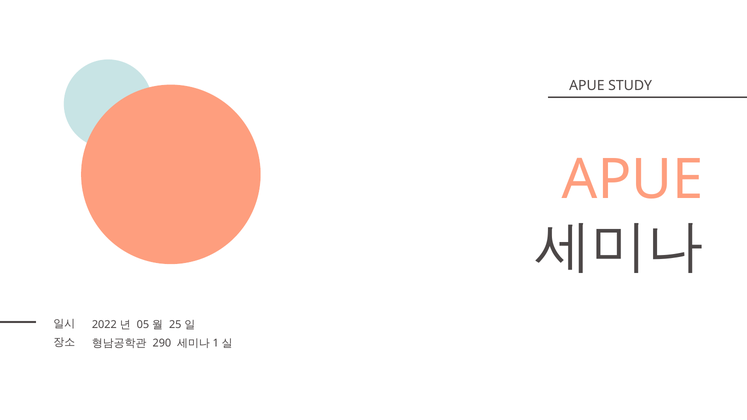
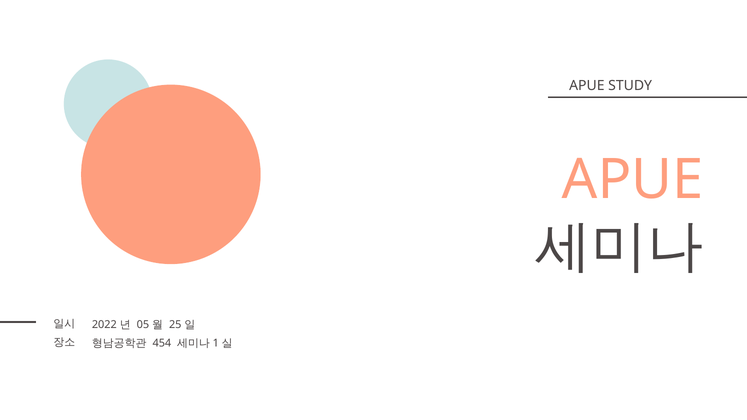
290: 290 -> 454 (162, 343)
